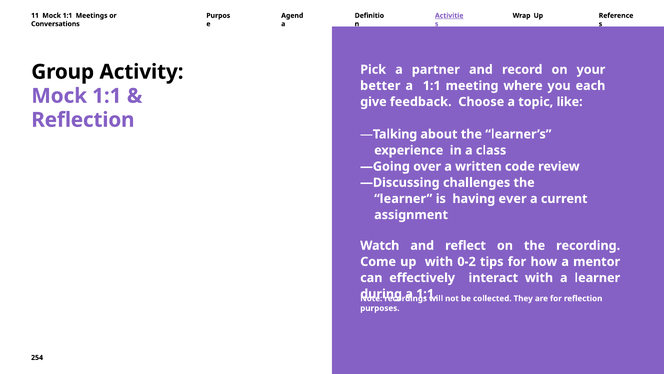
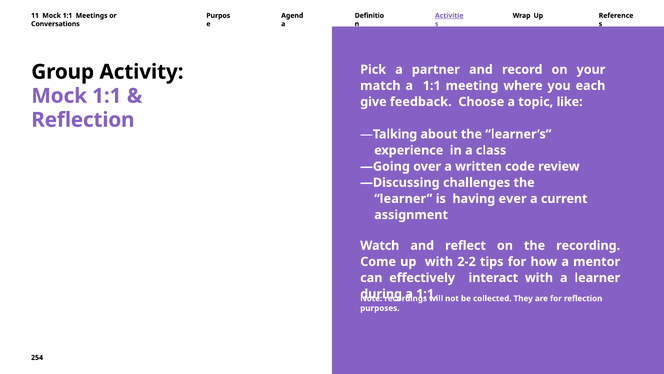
better: better -> match (380, 86)
0-2: 0-2 -> 2-2 (467, 261)
